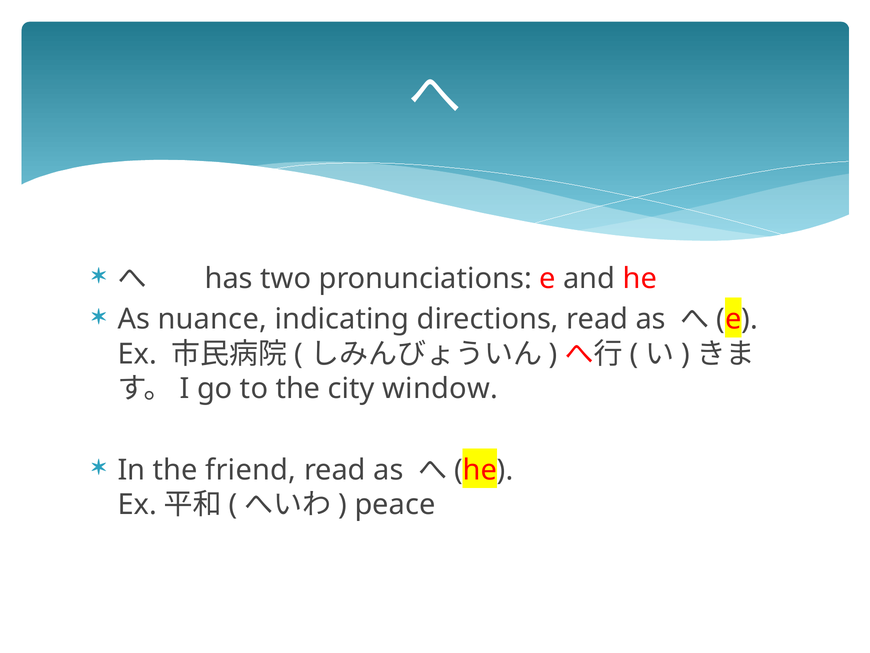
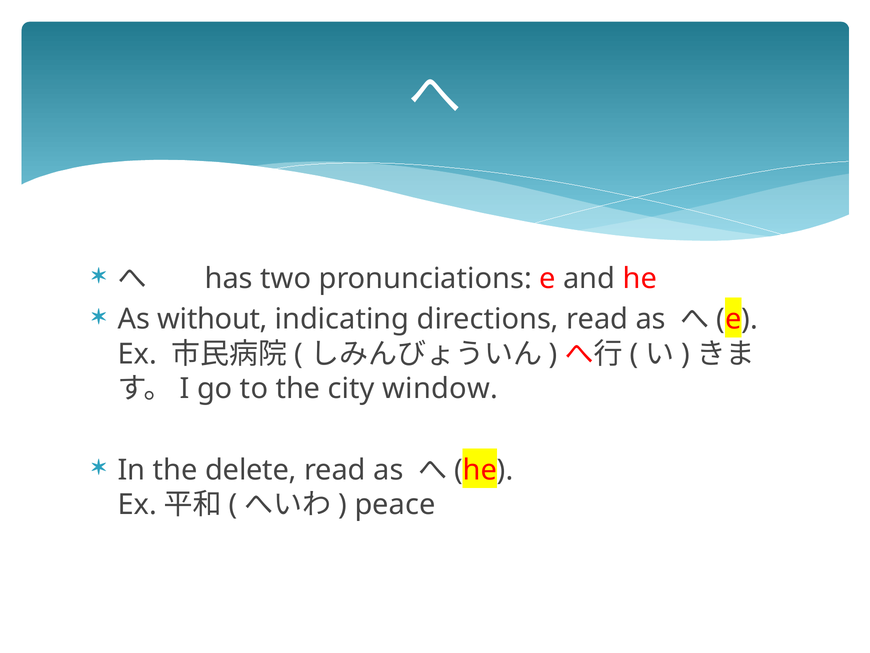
nuance: nuance -> without (213, 319)
friend: friend -> delete (251, 470)
